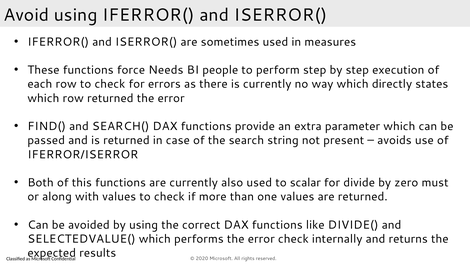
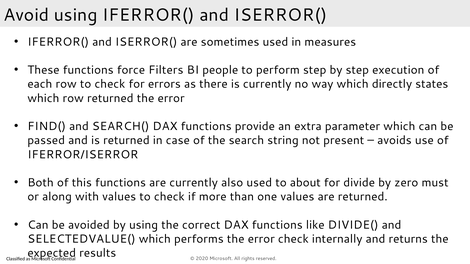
Needs: Needs -> Filters (166, 70)
scalar: scalar -> about (305, 183)
